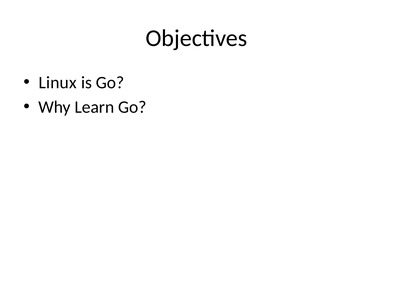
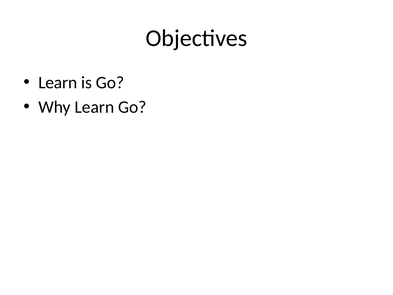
Linux: Linux -> Learn (58, 82)
